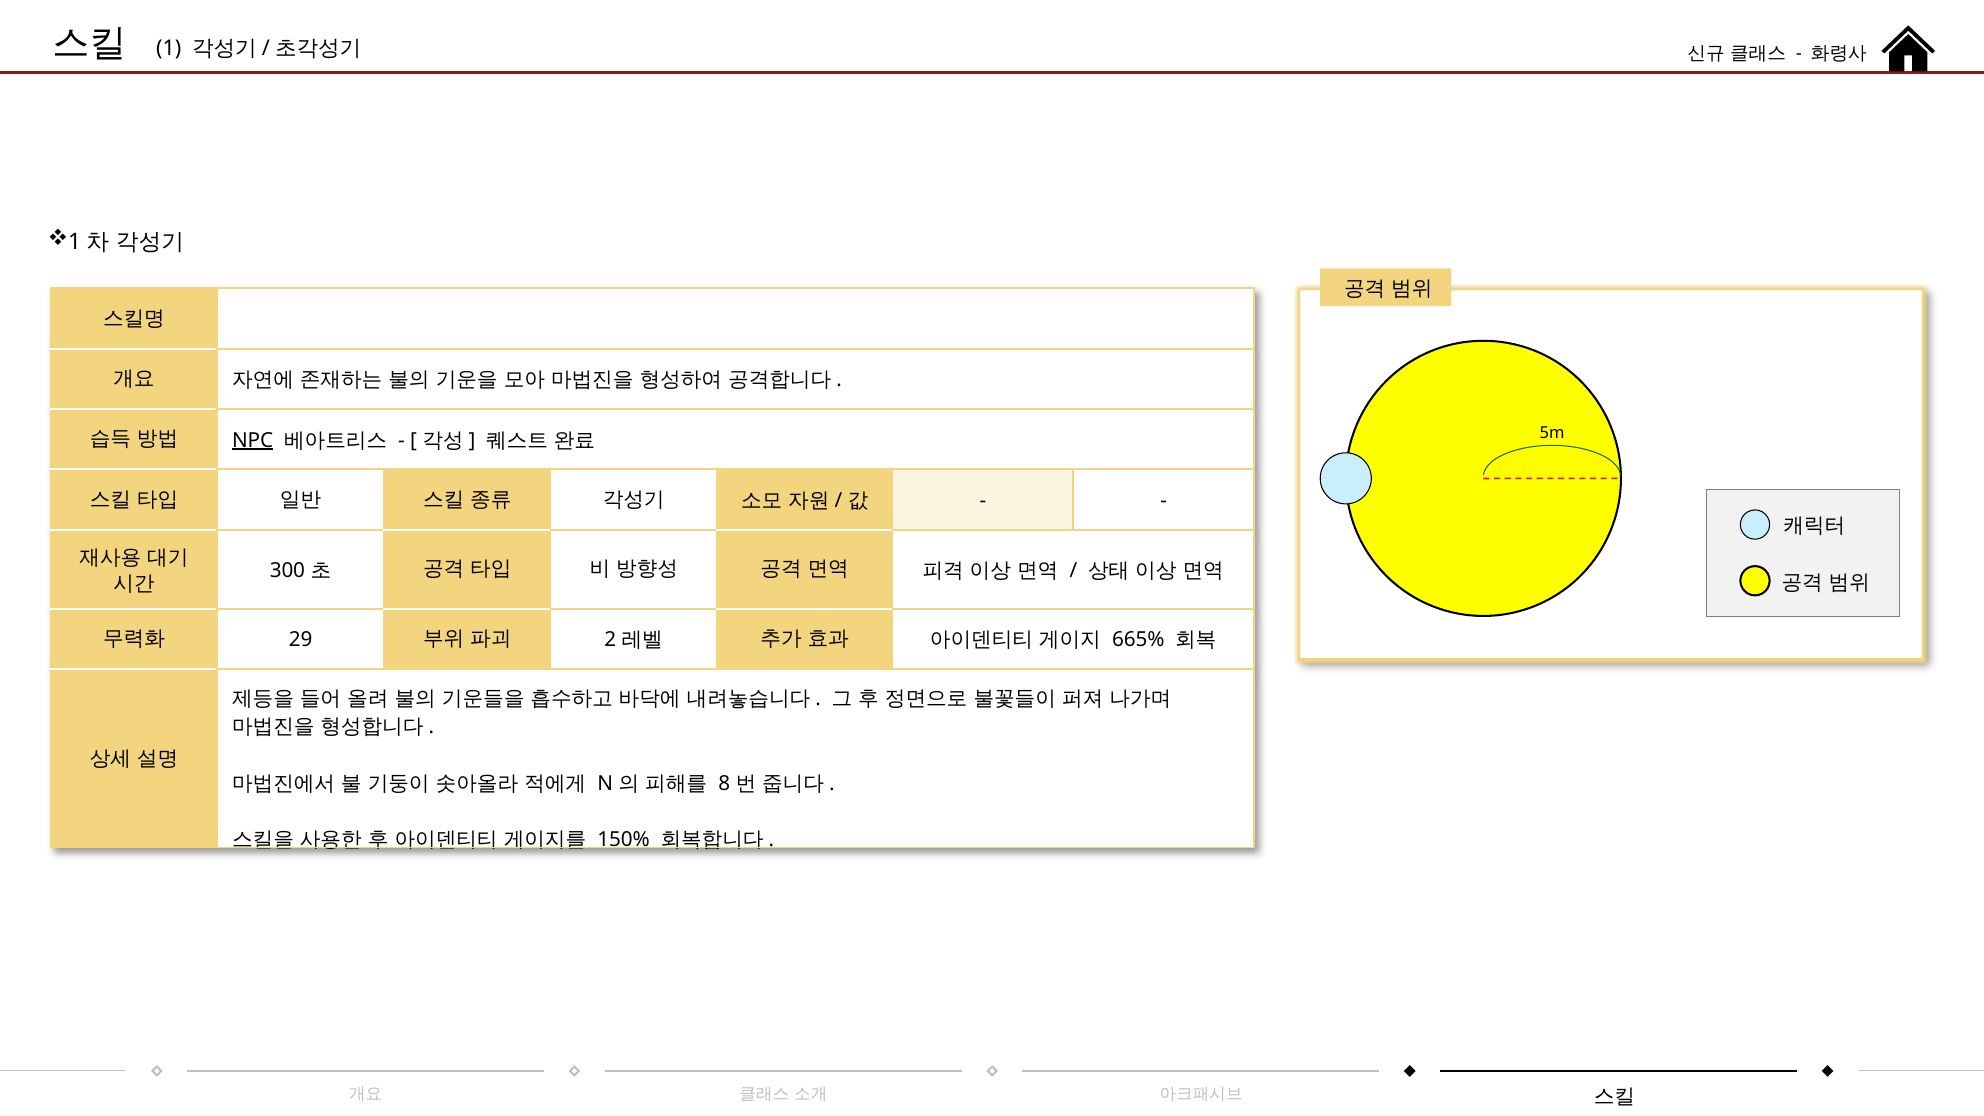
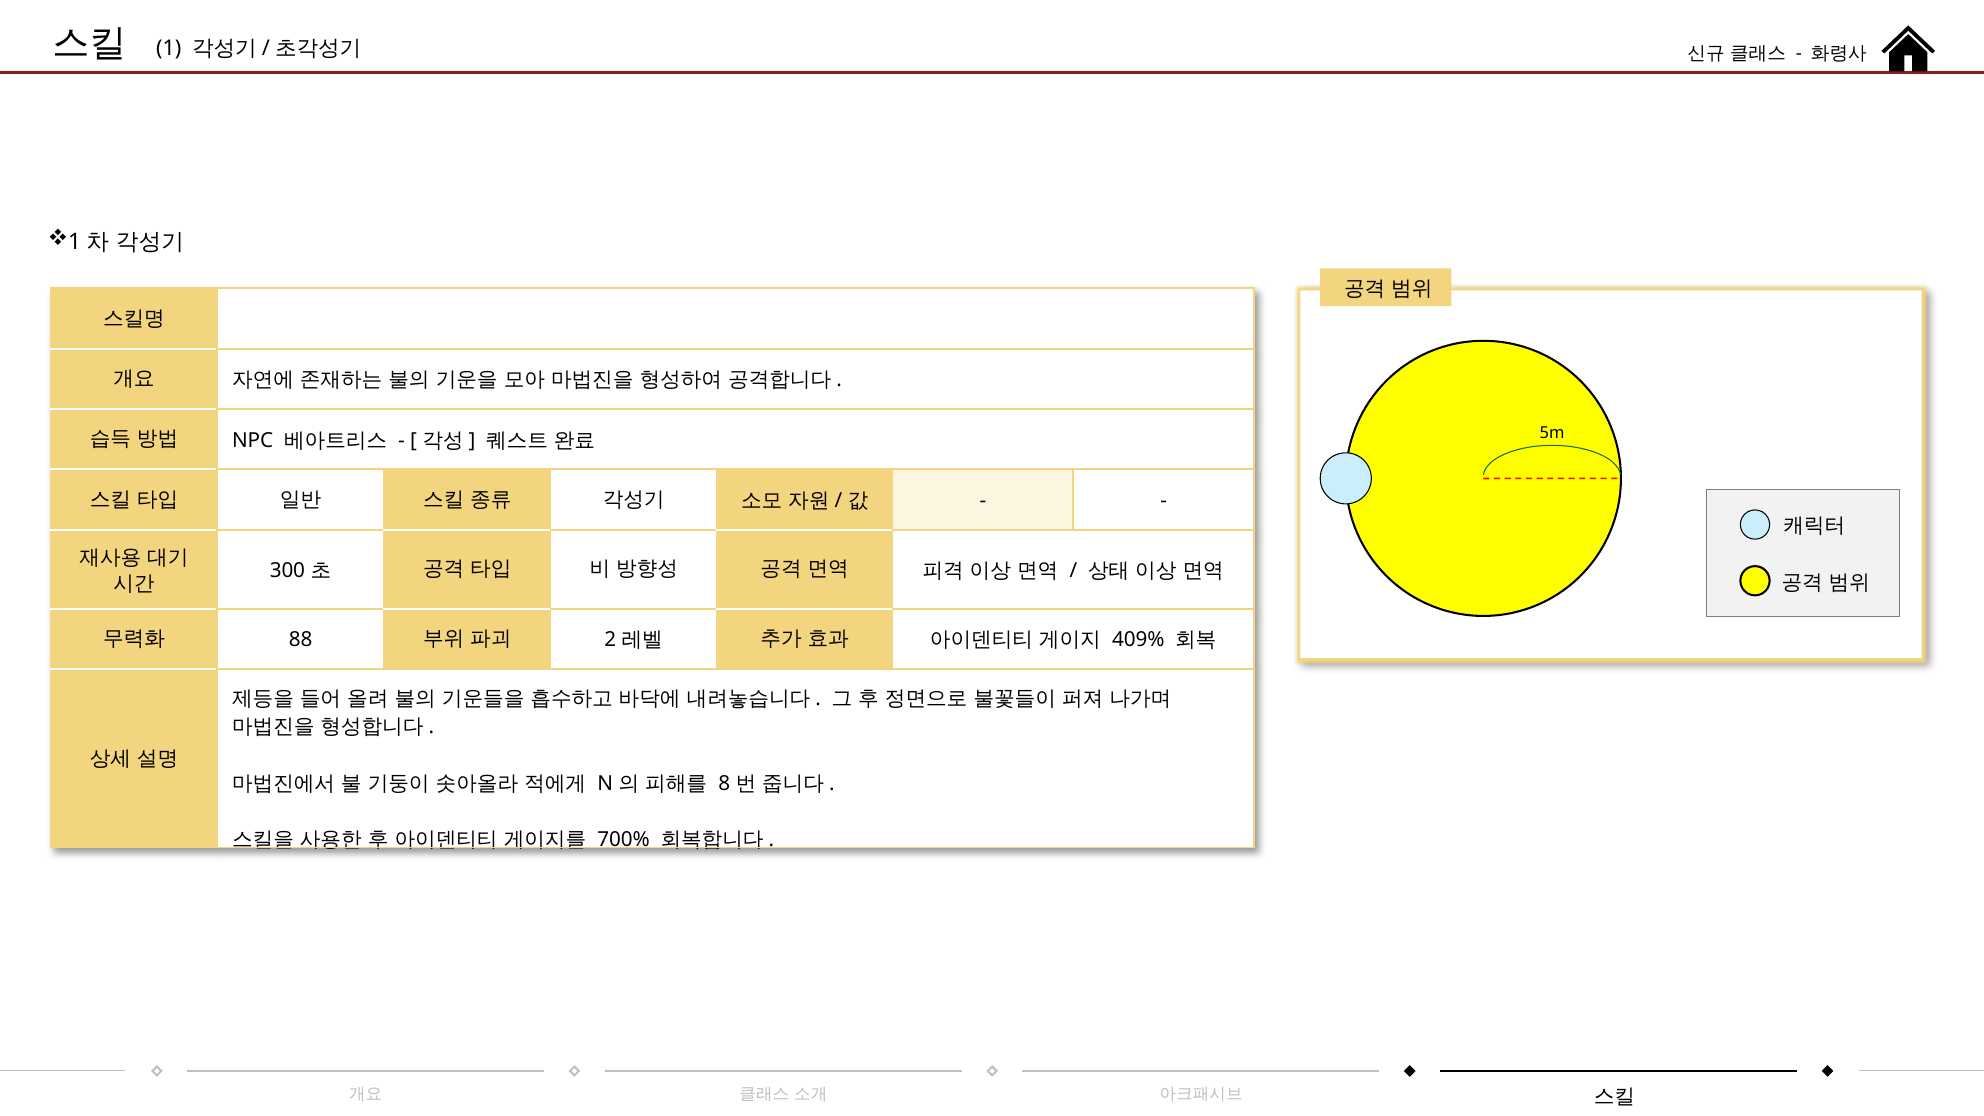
NPC underline: present -> none (253, 440)
29: 29 -> 88 (301, 640)
665%: 665% -> 409% (1138, 640)
150%: 150% -> 700% (624, 840)
